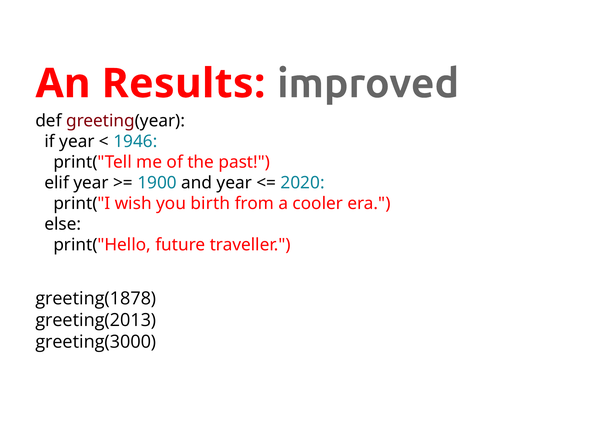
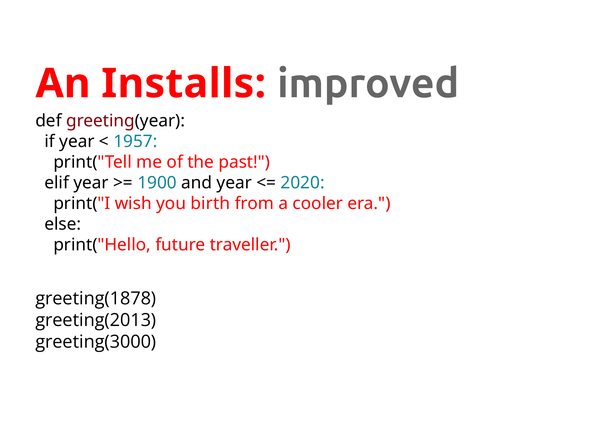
Results: Results -> Installs (184, 84)
1946: 1946 -> 1957 (135, 142)
